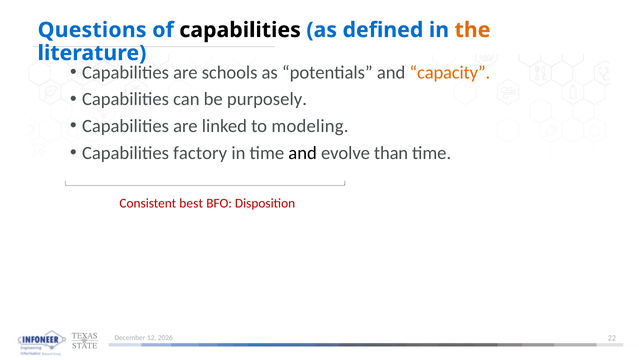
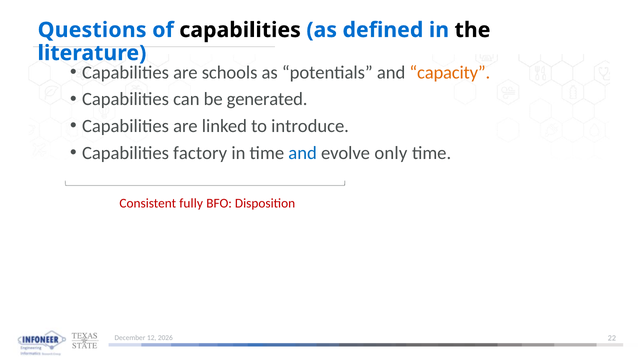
the colour: orange -> black (473, 30)
purposely: purposely -> generated (267, 99)
modeling: modeling -> introduce (310, 126)
and colour: black -> blue (303, 153)
than: than -> only (391, 153)
best: best -> fully (191, 203)
